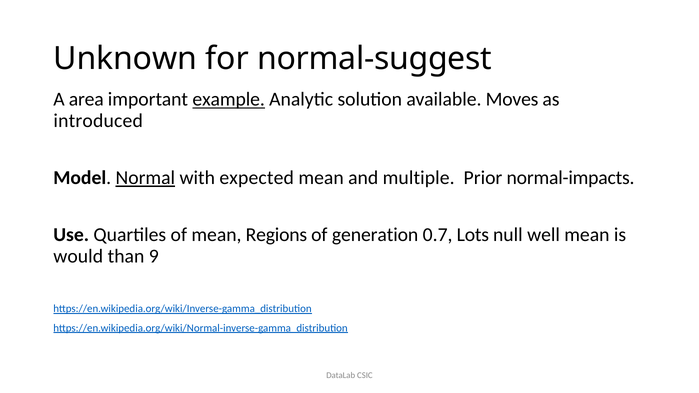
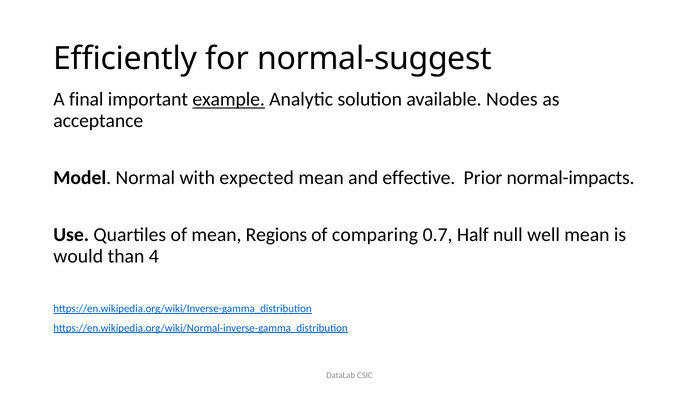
Unknown: Unknown -> Efficiently (125, 59)
area: area -> final (86, 100)
Moves: Moves -> Nodes (512, 100)
introduced: introduced -> acceptance (98, 121)
Normal underline: present -> none (145, 178)
multiple: multiple -> effective (419, 178)
generation: generation -> comparing (375, 235)
Lots: Lots -> Half (473, 235)
9: 9 -> 4 (154, 256)
